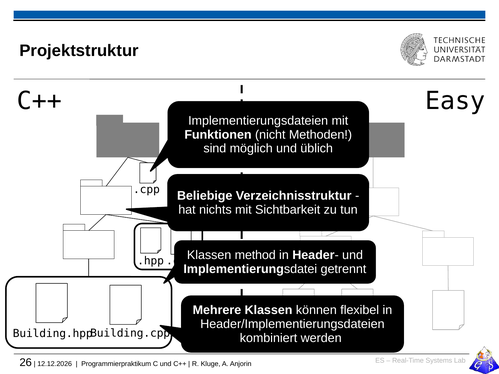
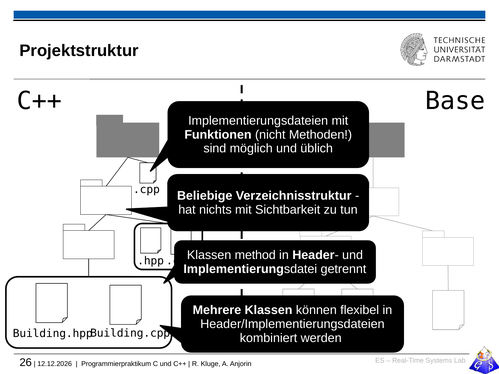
Easy: Easy -> Base (455, 101)
